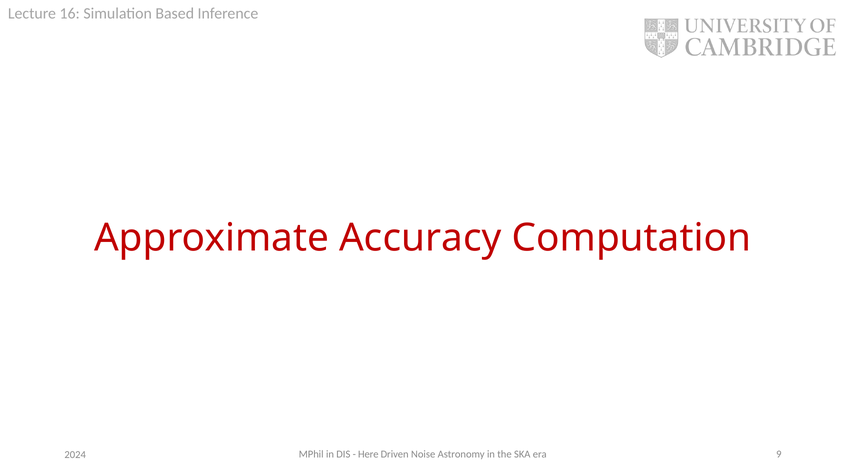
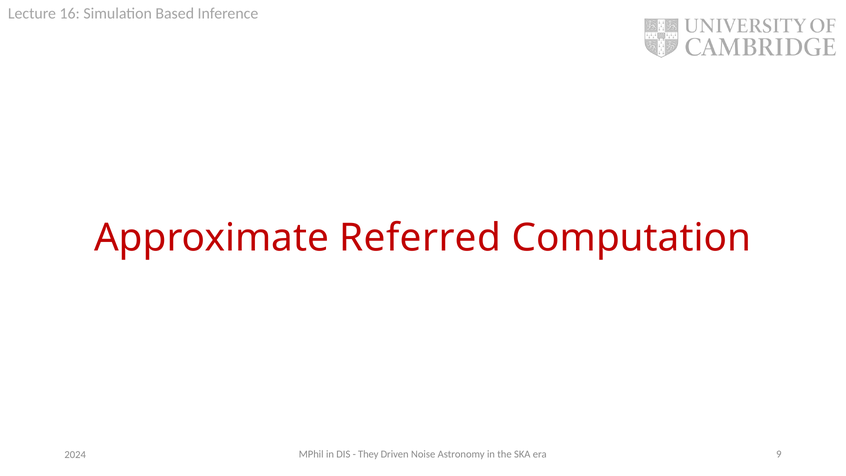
Accuracy: Accuracy -> Referred (420, 238)
Here: Here -> They (368, 454)
